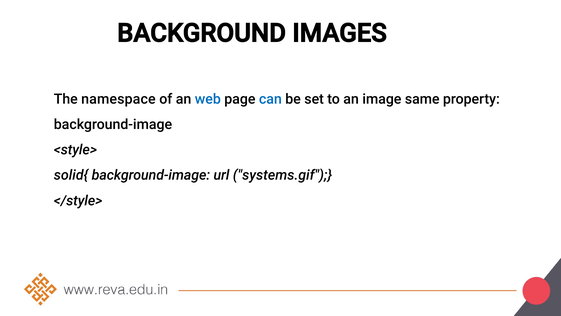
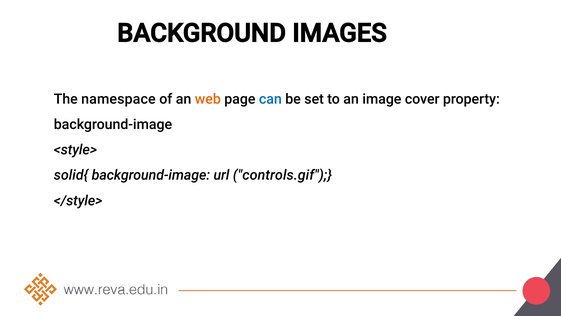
web colour: blue -> orange (208, 99)
same: same -> cover (422, 99)
systems.gif: systems.gif -> controls.gif (282, 175)
